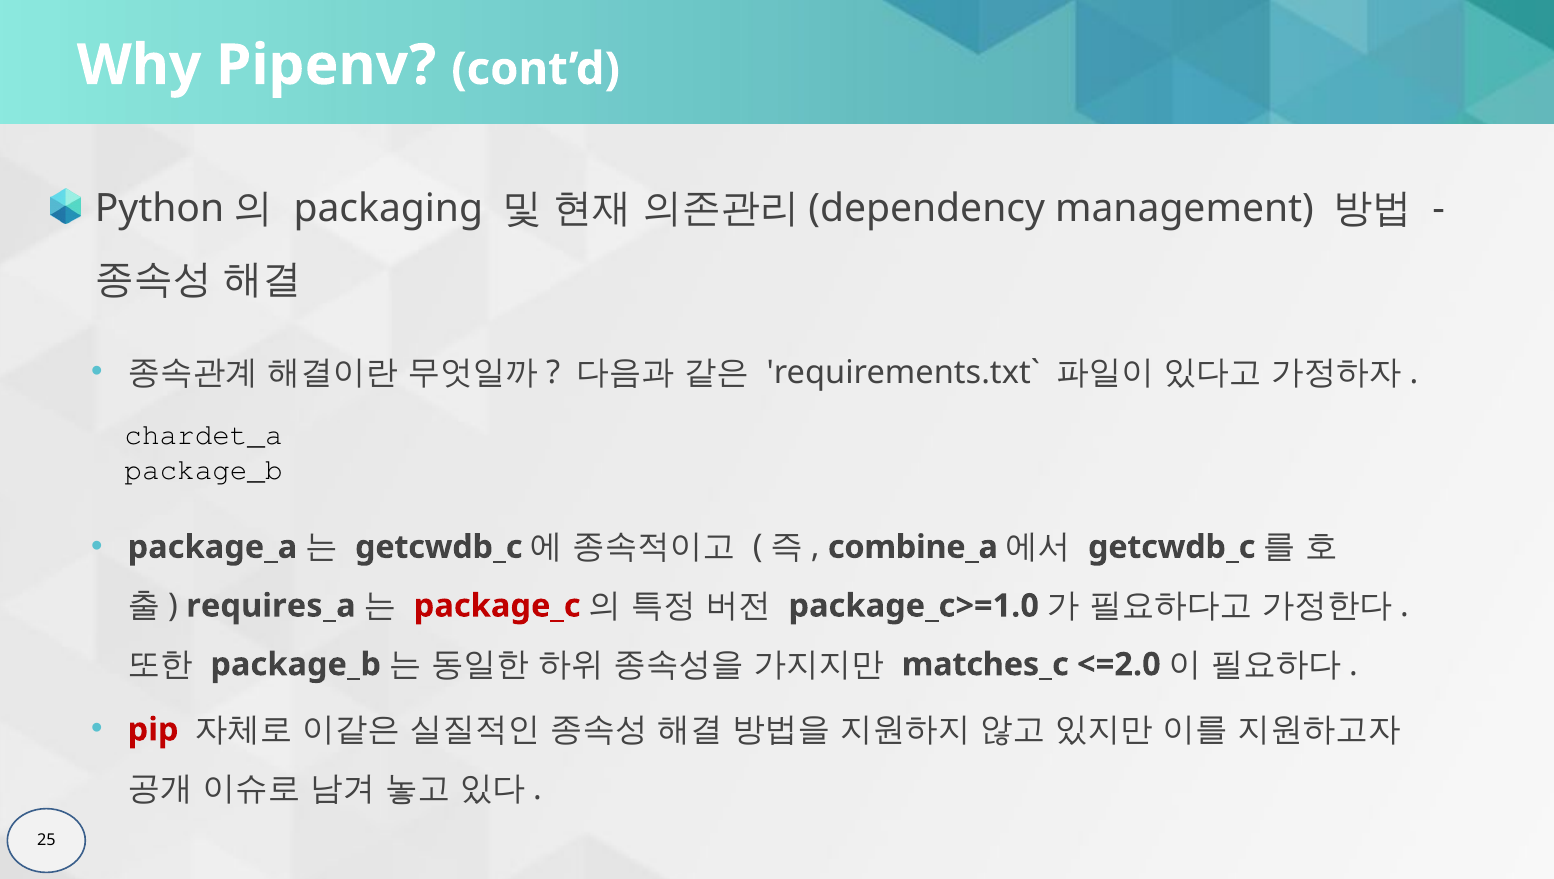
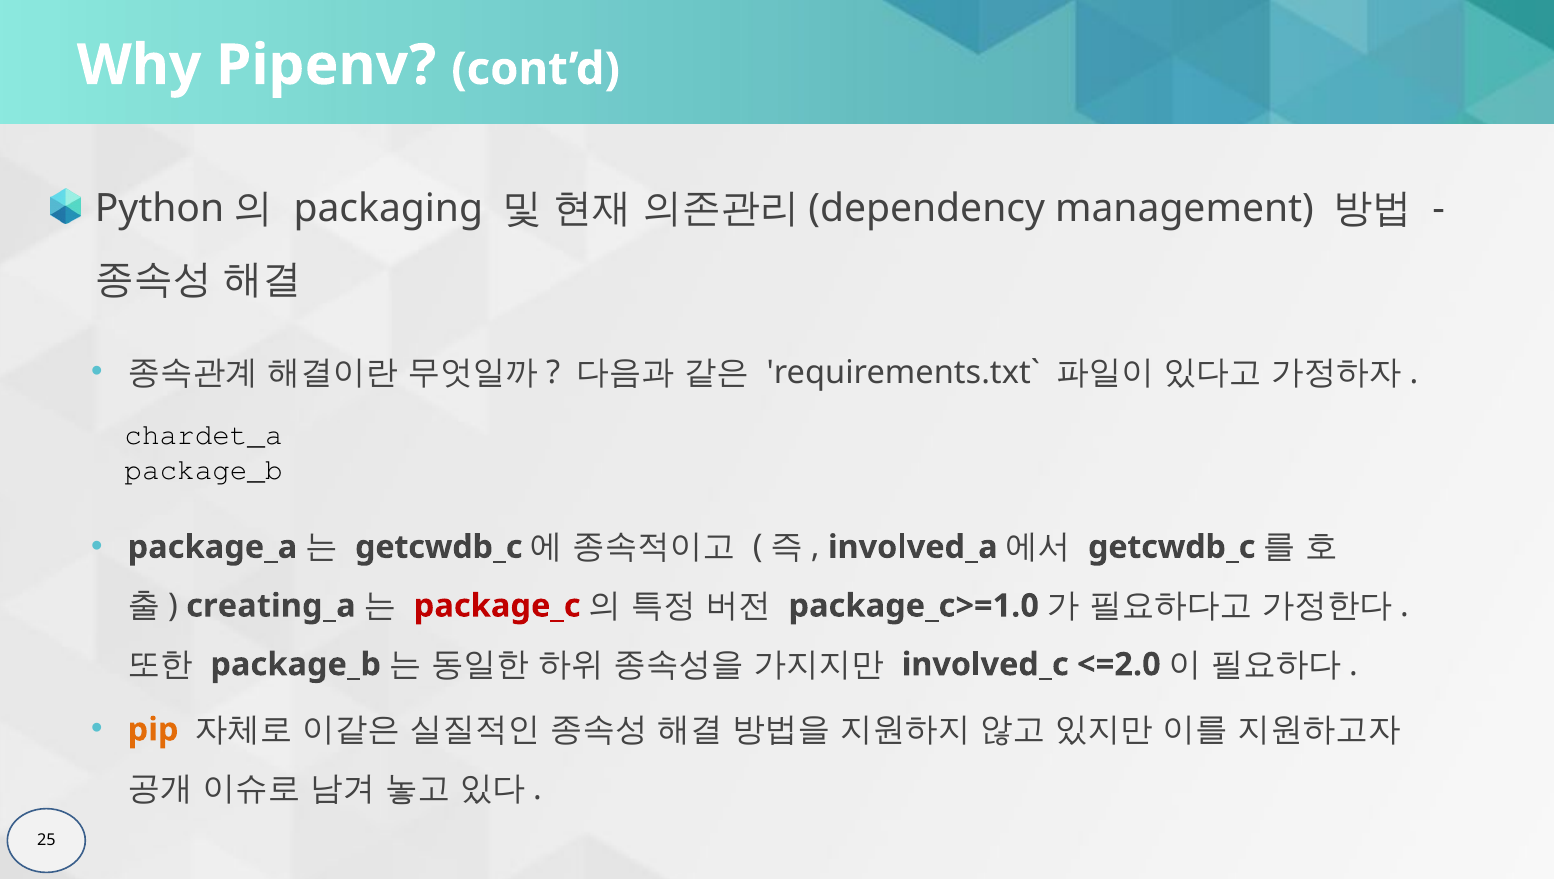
combine_a: combine_a -> involved_a (913, 547)
requires_a: requires_a -> creating_a (271, 605)
matches_c: matches_c -> involved_c (985, 664)
pip colour: red -> orange (153, 729)
